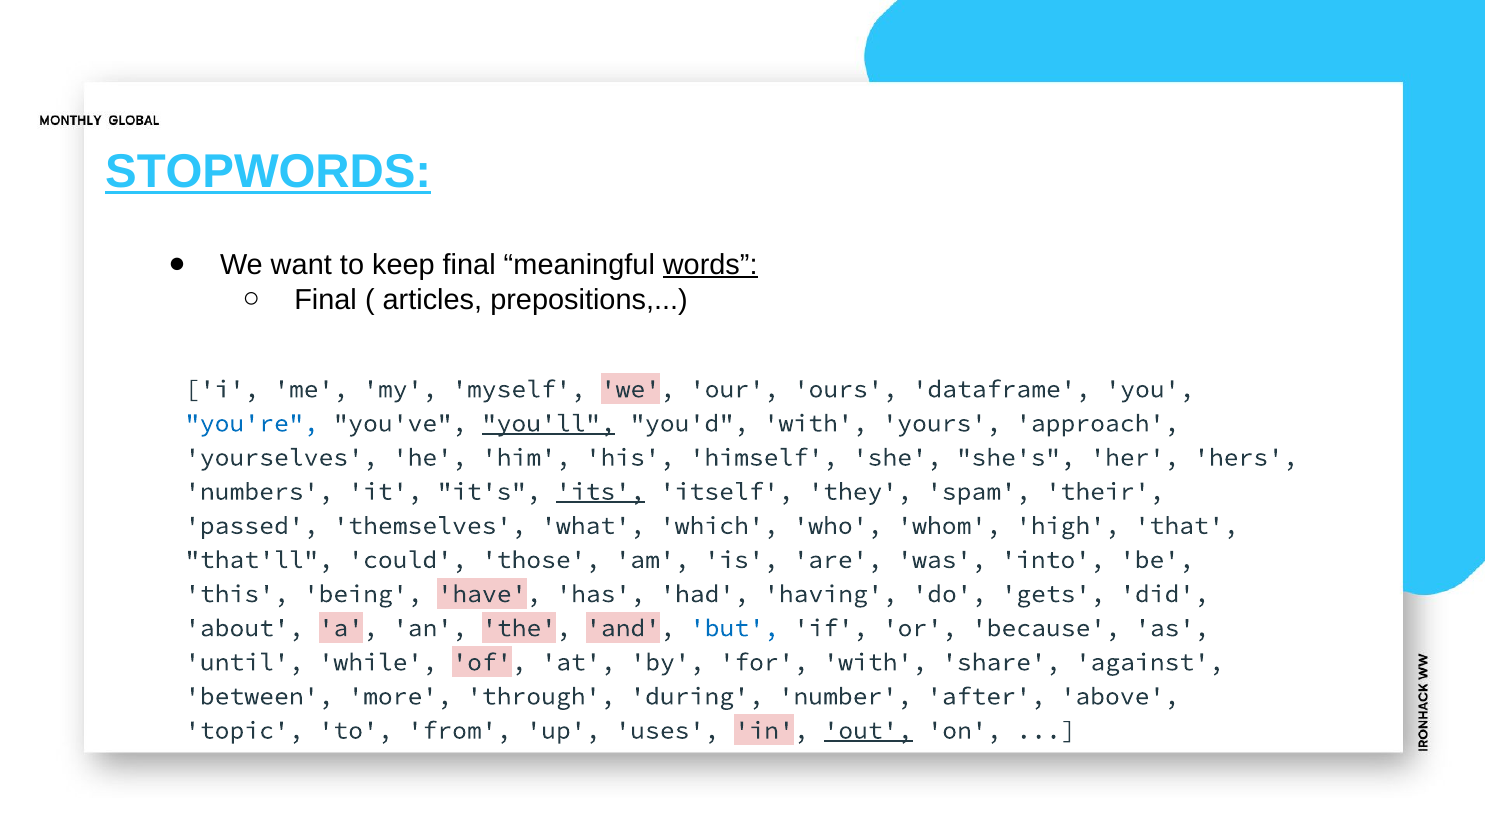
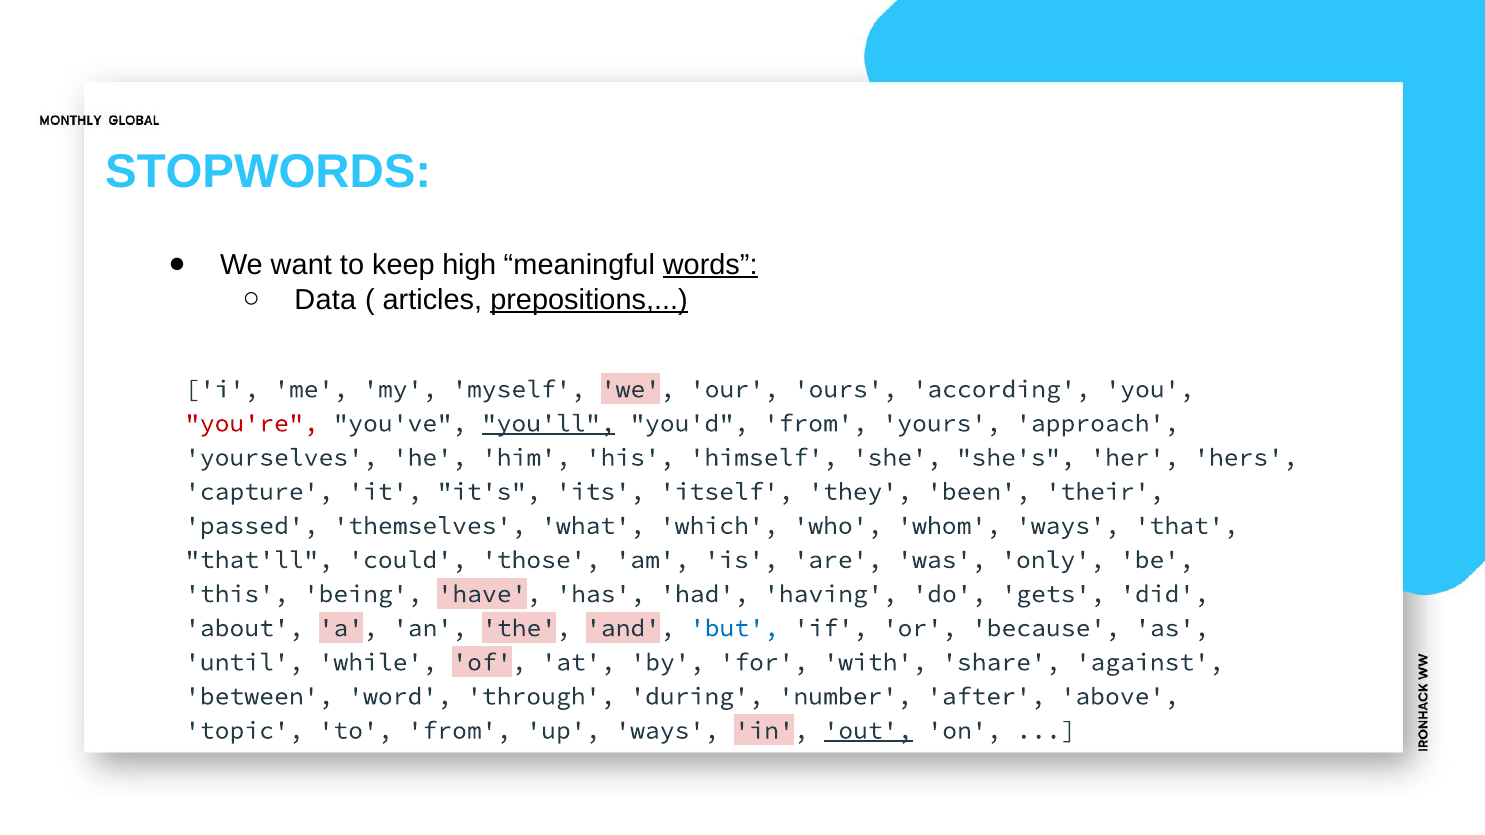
STOPWORDS underline: present -> none (268, 172)
keep final: final -> high (469, 265)
Final: Final -> Data (325, 300)
prepositions underline: none -> present (589, 300)
dataframe: dataframe -> according (1001, 389)
you're colour: blue -> red (252, 423)
you'd with: with -> from (816, 423)
numbers: numbers -> capture (259, 492)
its underline: present -> none (600, 492)
spam: spam -> been (979, 492)
whom high: high -> ways (1068, 526)
into: into -> only (1053, 560)
more: more -> word (400, 697)
up uses: uses -> ways (667, 731)
